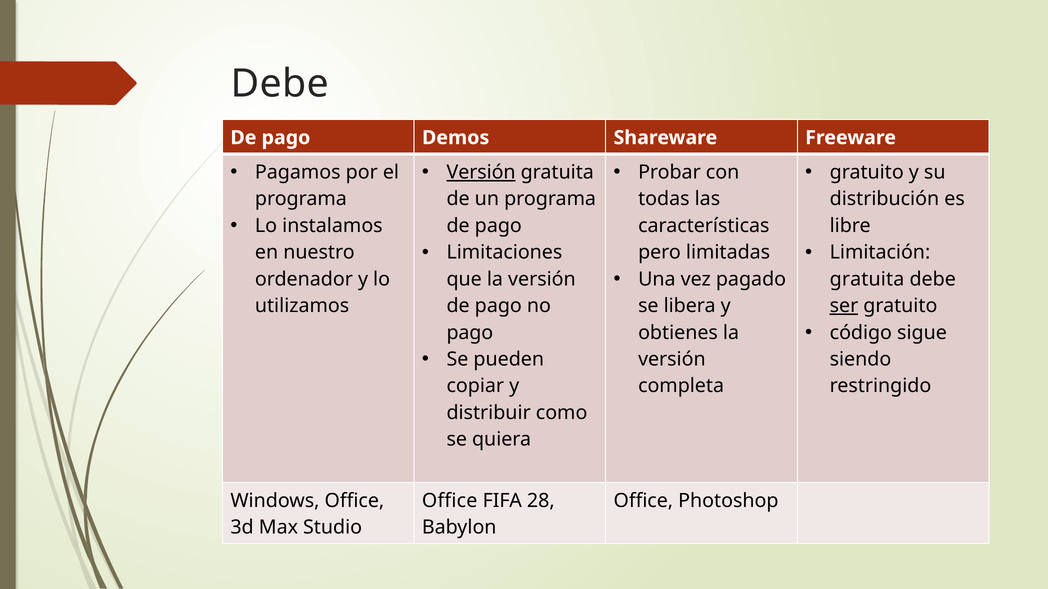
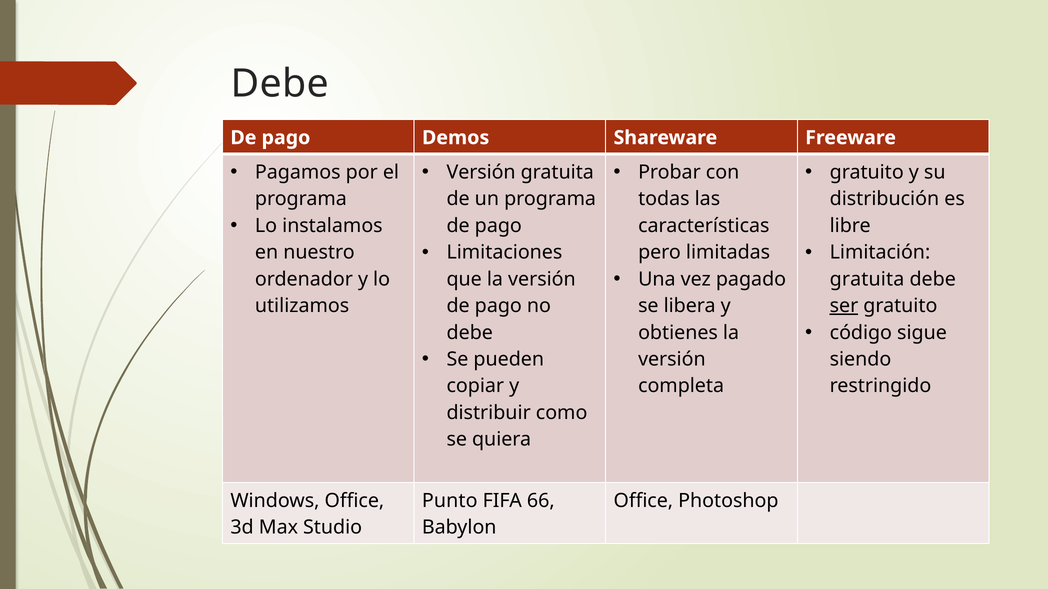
Versión underline: present -> none (481, 172)
pago: pago -> debe (470, 333)
Office: Office -> Punto (450, 501)
28: 28 -> 66 (541, 501)
